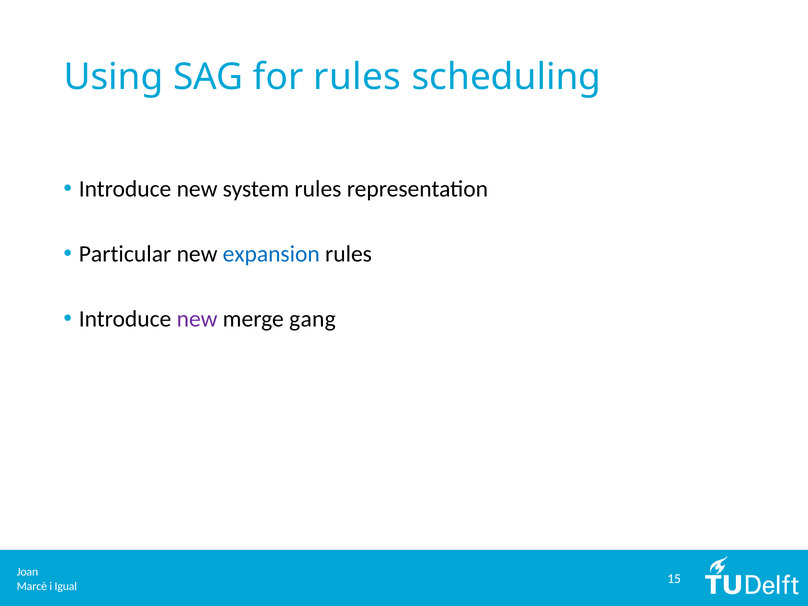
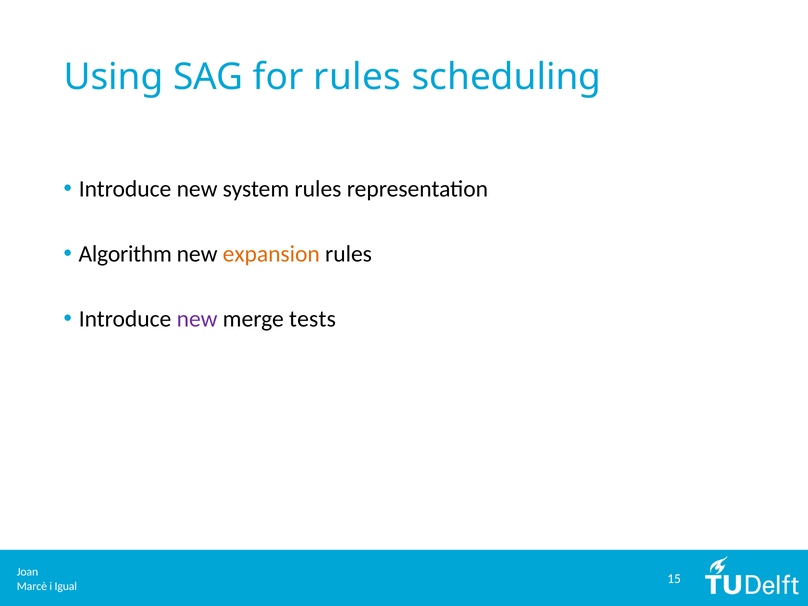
Particular: Particular -> Algorithm (125, 254)
expansion colour: blue -> orange (271, 254)
gang: gang -> tests (312, 319)
